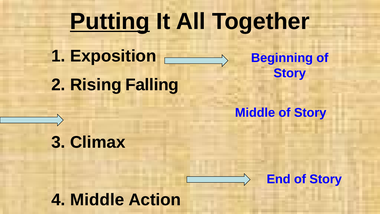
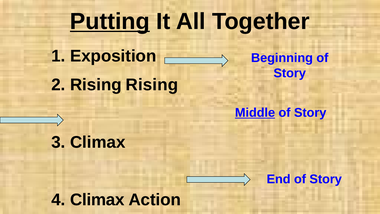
Rising Falling: Falling -> Rising (152, 85)
Middle underline: none -> present (255, 113)
4 Middle: Middle -> Climax (97, 200)
